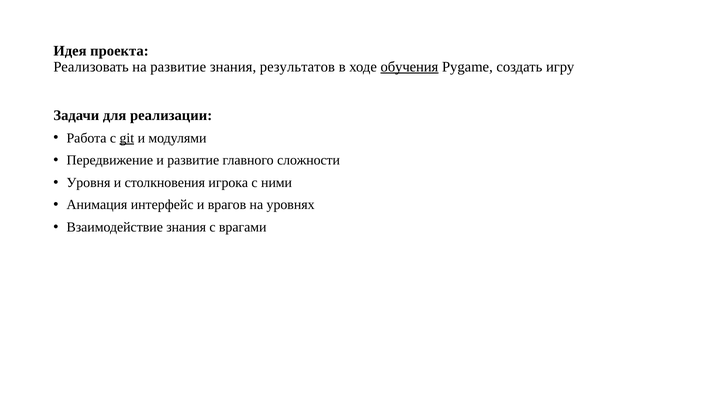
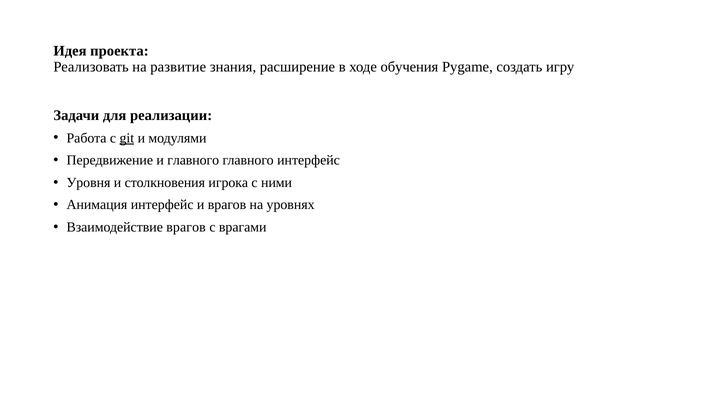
результатов: результатов -> расширение (297, 67)
обучения underline: present -> none (409, 67)
и развитие: развитие -> главного (193, 160)
главного сложности: сложности -> интерфейс (309, 160)
Взаимодействие знания: знания -> врагов (186, 227)
